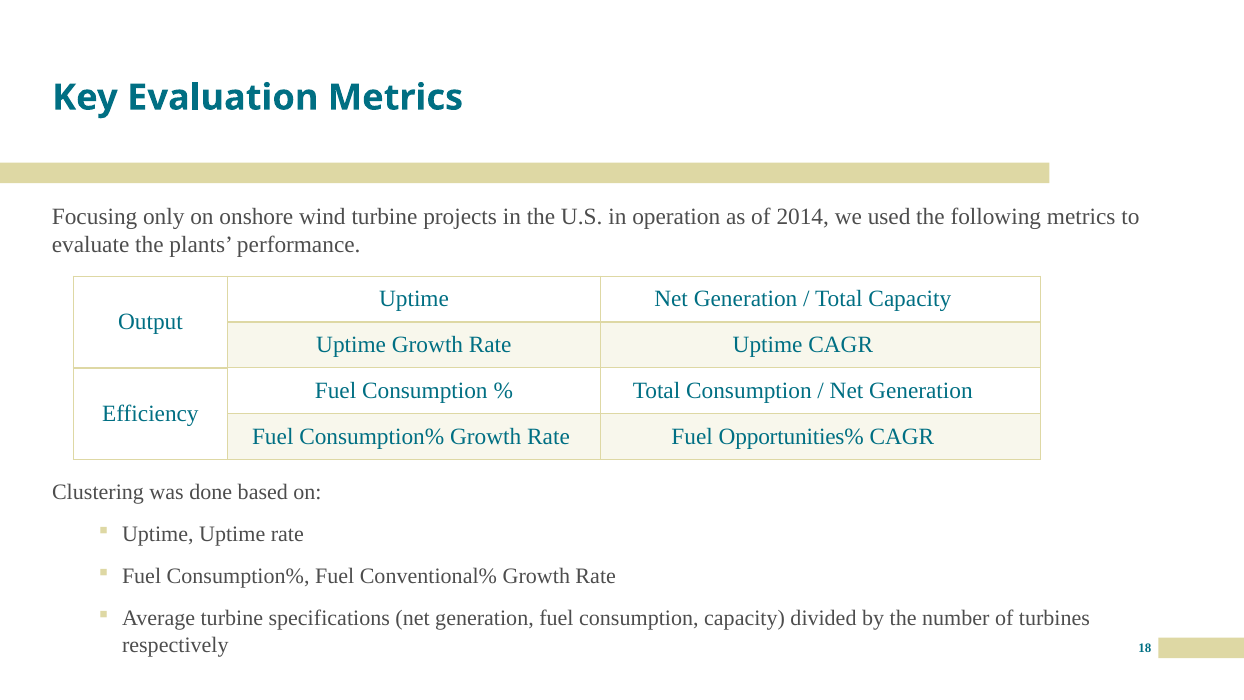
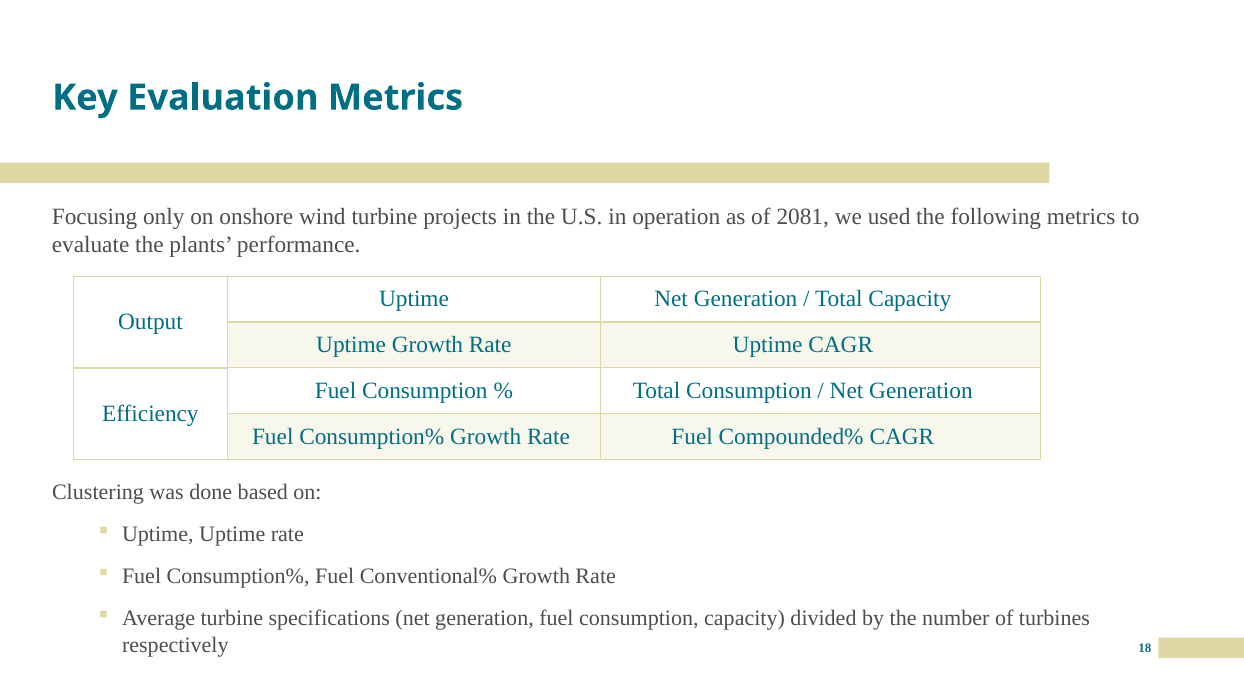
2014: 2014 -> 2081 (803, 217)
Opportunities%: Opportunities% -> Compounded% (791, 437)
